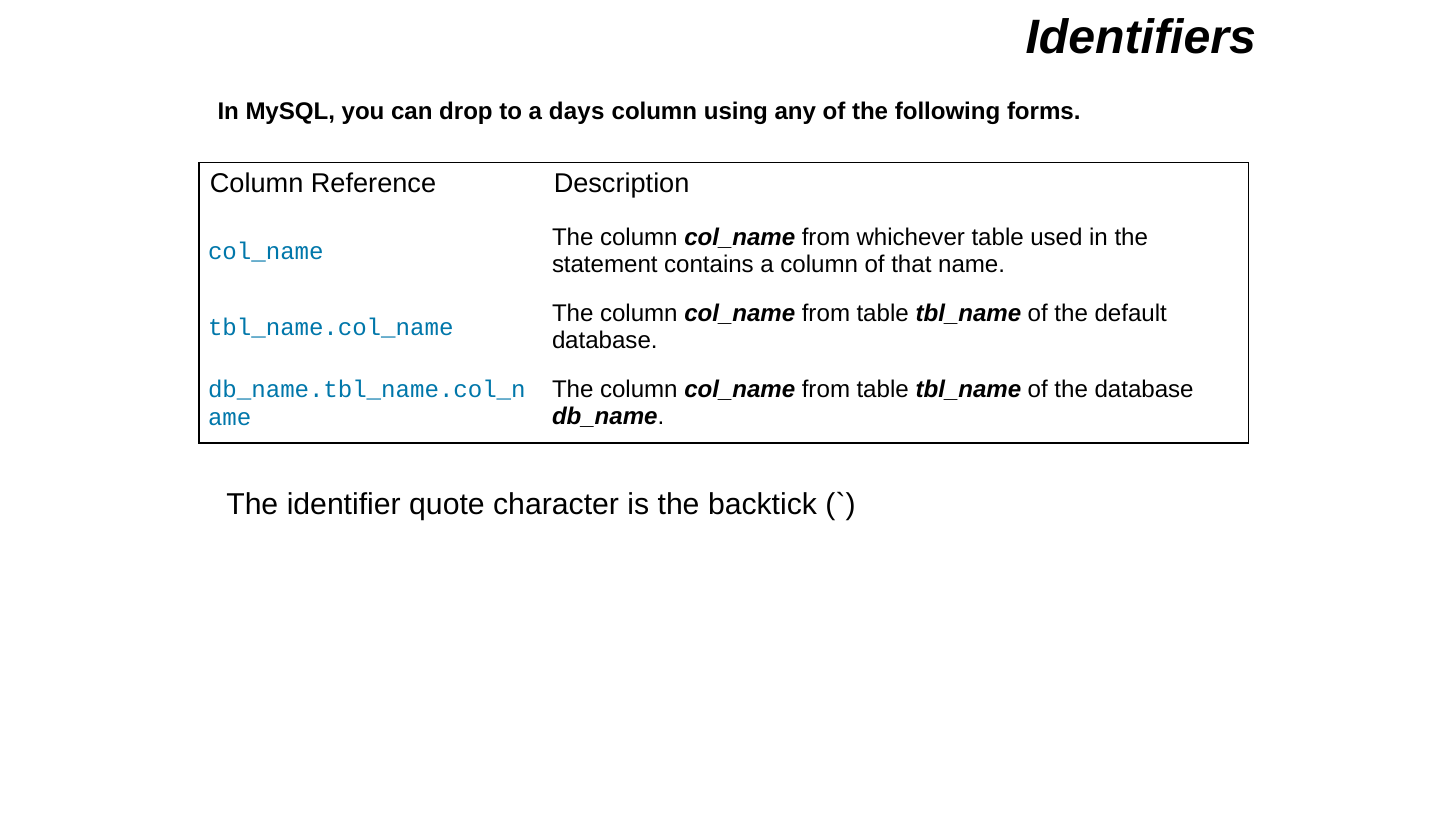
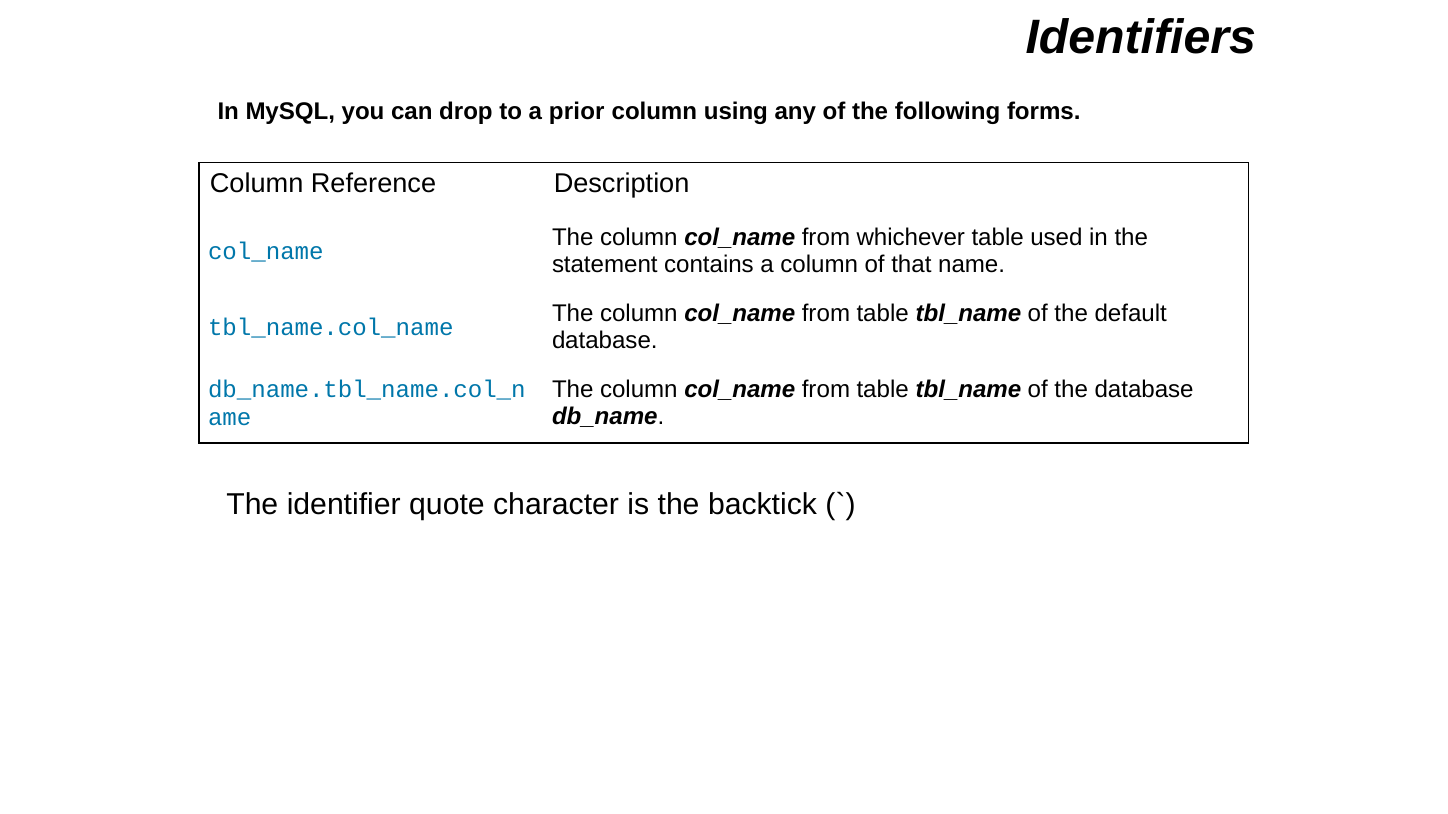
days: days -> prior (577, 112)
